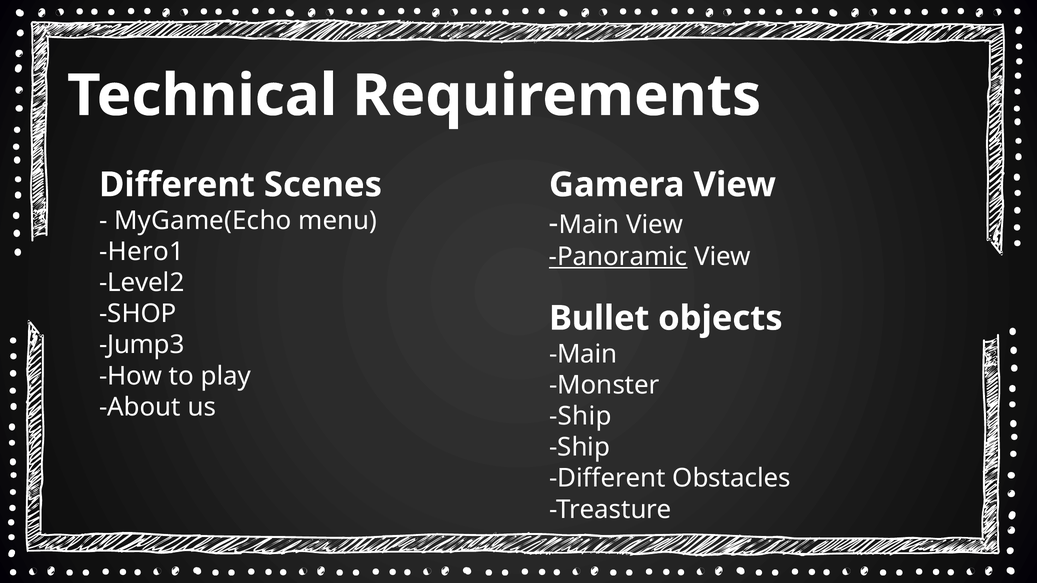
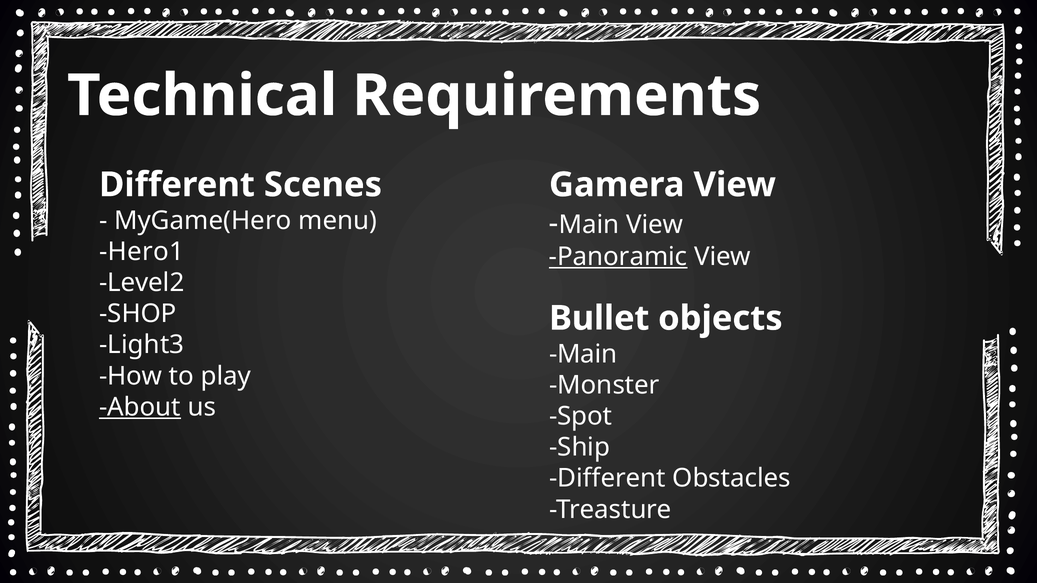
MyGame(Echo: MyGame(Echo -> MyGame(Hero (203, 221)
Jump3: Jump3 -> Light3 (142, 345)
About underline: none -> present (140, 407)
Ship: Ship -> Spot (581, 416)
